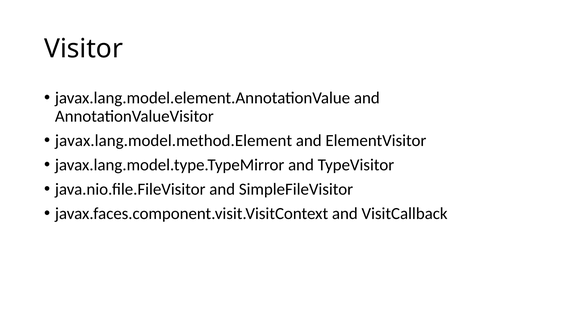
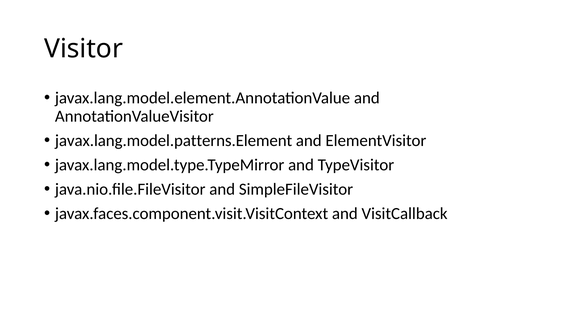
javax.lang.model.method.Element: javax.lang.model.method.Element -> javax.lang.model.patterns.Element (174, 140)
